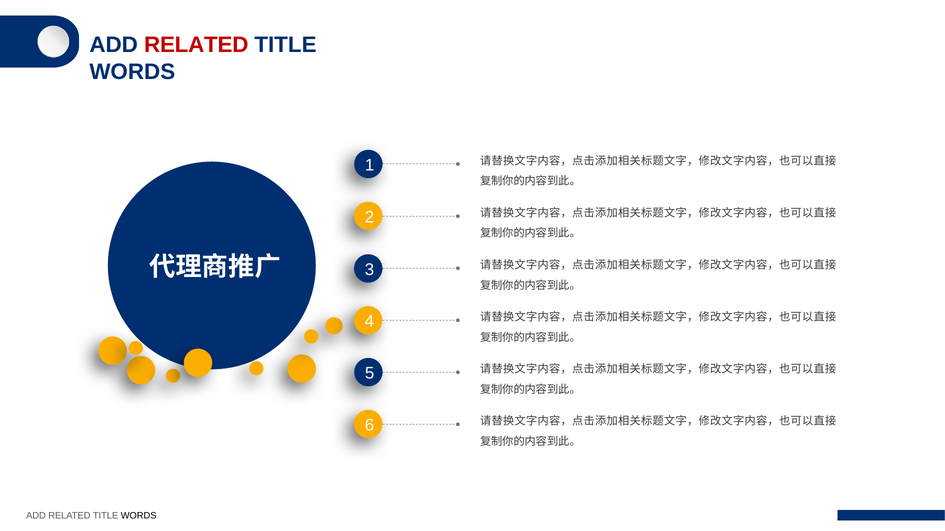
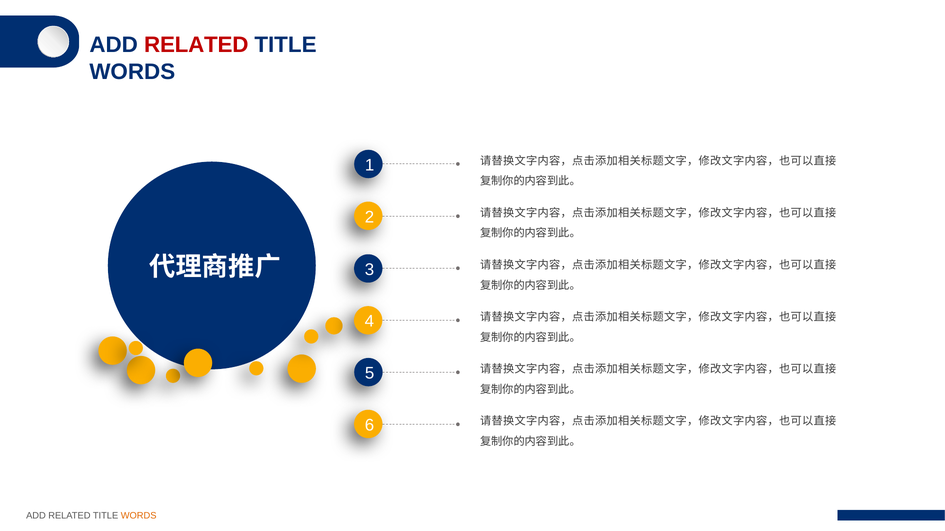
WORDS colour: black -> orange (139, 516)
